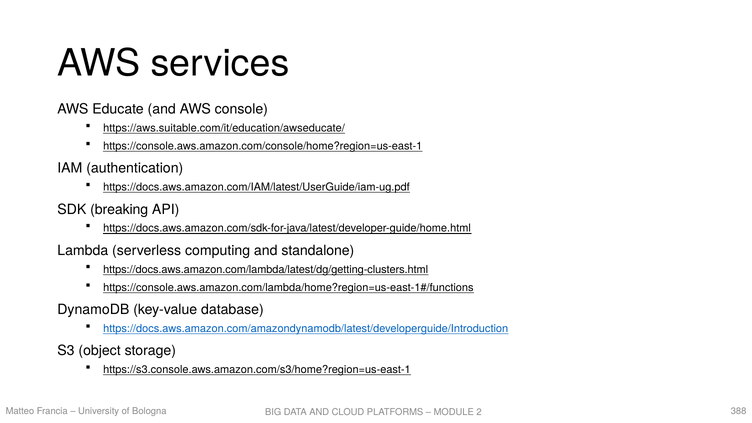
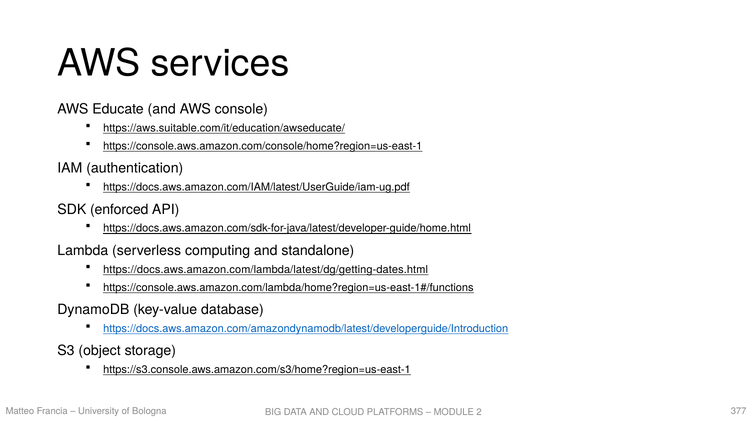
breaking: breaking -> enforced (119, 209)
https://docs.aws.amazon.com/lambda/latest/dg/getting-clusters.html: https://docs.aws.amazon.com/lambda/latest/dg/getting-clusters.html -> https://docs.aws.amazon.com/lambda/latest/dg/getting-dates.html (266, 269)
388: 388 -> 377 (739, 411)
